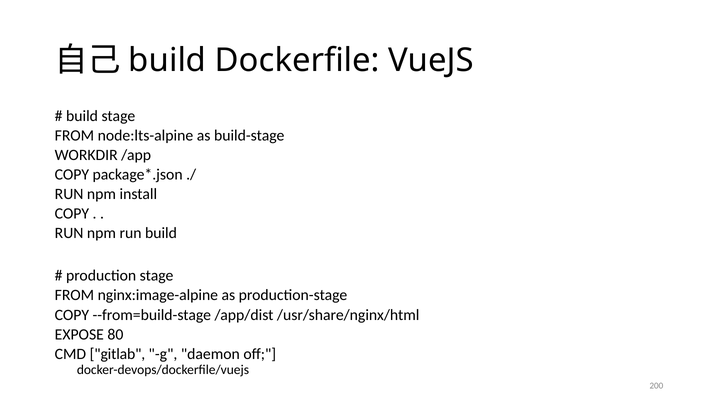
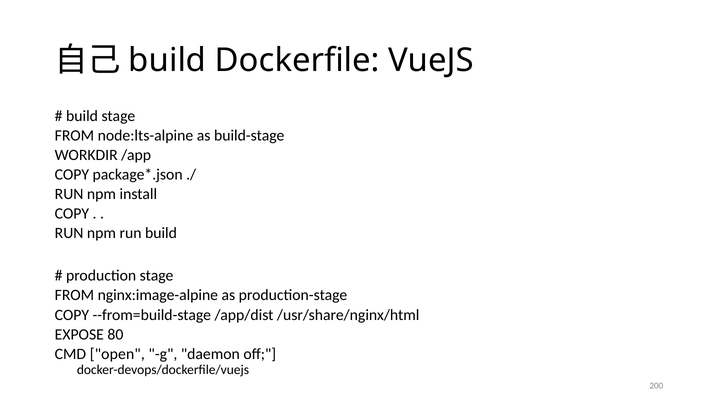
gitlab: gitlab -> open (117, 354)
